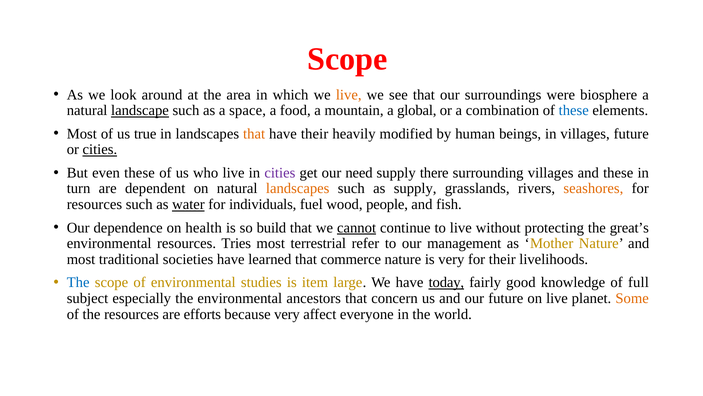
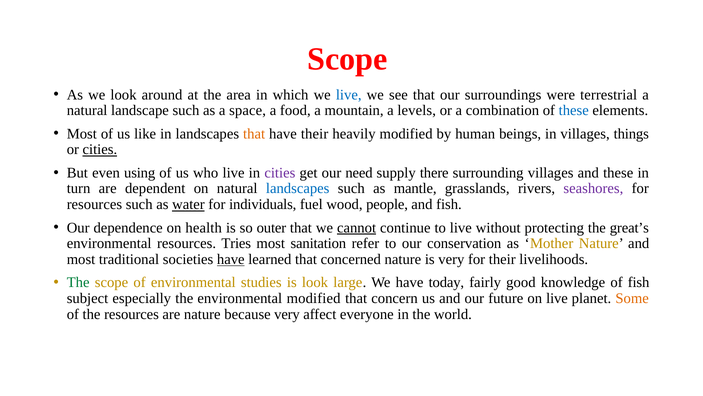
live colour: orange -> blue (349, 95)
biosphere: biosphere -> terrestrial (609, 95)
landscape underline: present -> none (140, 110)
global: global -> levels (417, 110)
true: true -> like (145, 134)
villages future: future -> things (631, 134)
even these: these -> using (140, 173)
landscapes colour: orange -> blue (298, 188)
as supply: supply -> mantle (415, 188)
seashores colour: orange -> purple (593, 188)
build: build -> outer (271, 227)
terrestrial: terrestrial -> sanitation (318, 243)
management: management -> conservation (464, 243)
have underline: none -> present (231, 259)
commerce: commerce -> concerned (351, 259)
The colour: blue -> green (78, 282)
is item: item -> look (315, 282)
today underline: present -> none (446, 282)
of full: full -> fish (639, 282)
environmental ancestors: ancestors -> modified (314, 298)
are efforts: efforts -> nature (202, 314)
